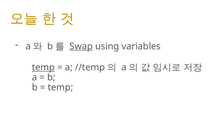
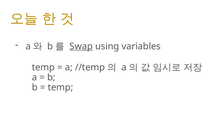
temp underline: present -> none (43, 68)
